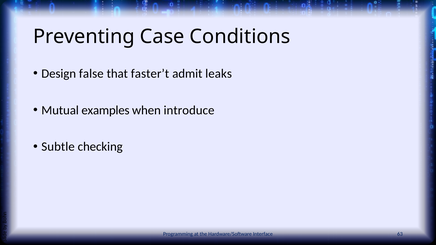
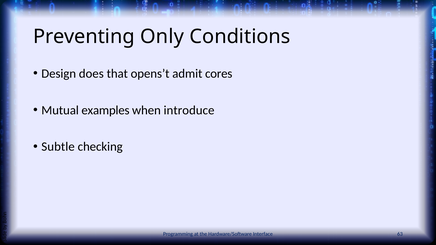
Case: Case -> Only (162, 37)
false: false -> does (91, 74)
faster’t: faster’t -> opens’t (150, 74)
leaks: leaks -> cores (219, 74)
